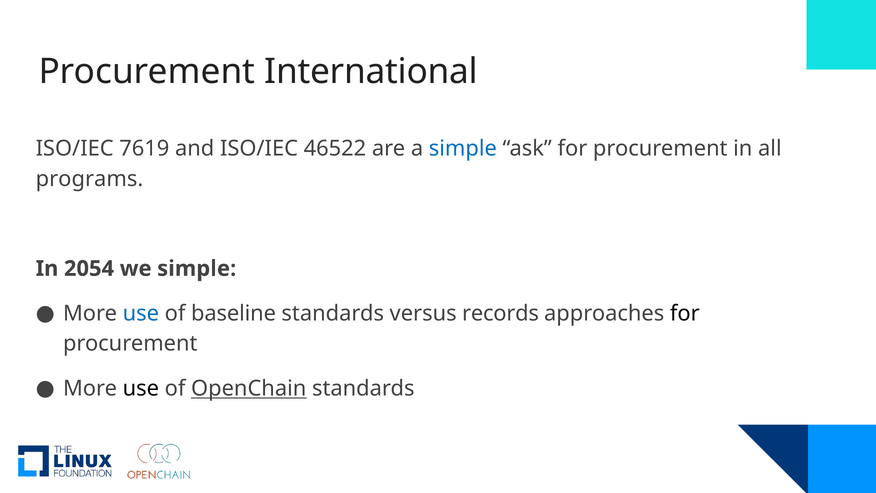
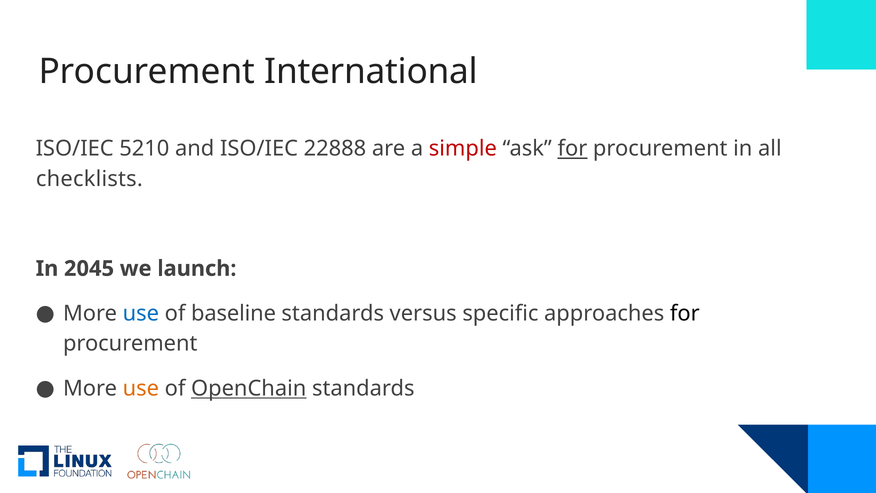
7619: 7619 -> 5210 (144, 149)
46522: 46522 -> 22888 (335, 149)
simple colour: blue -> red (463, 149)
for underline: none -> present (572, 149)
programs: programs -> checklists (89, 179)
2054: 2054 -> 2045 (89, 269)
we simple: simple -> launch (197, 269)
records: records -> specific (500, 313)
use colour: black -> orange (141, 388)
